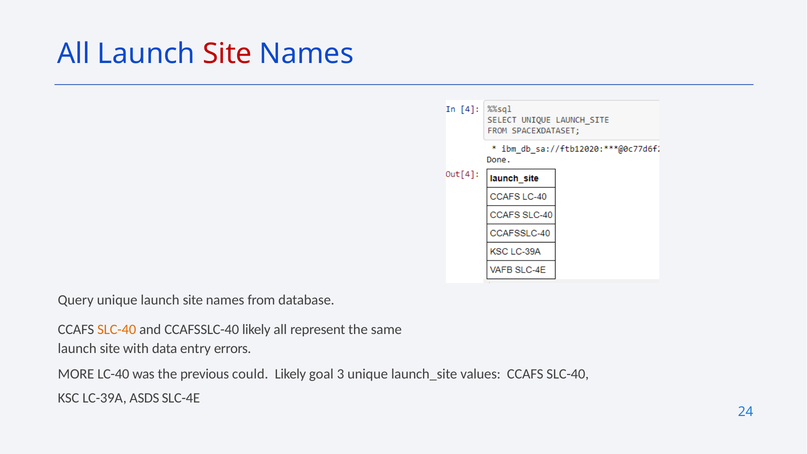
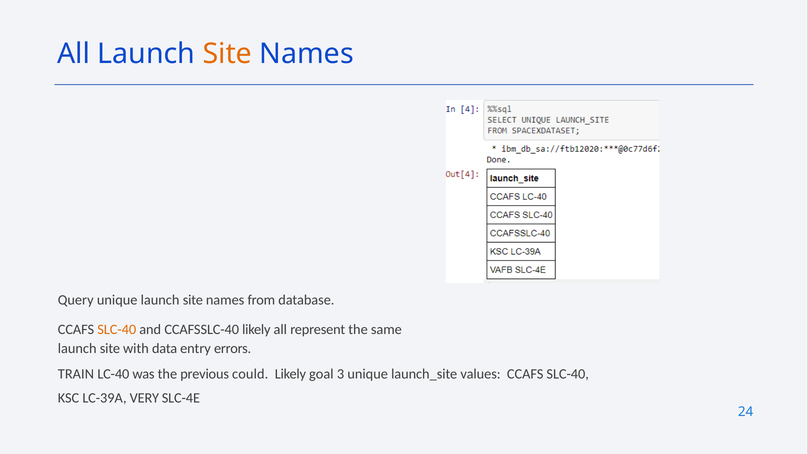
Site colour: red -> orange (227, 54)
MORE: MORE -> TRAIN (76, 374)
ASDS: ASDS -> VERY (144, 399)
